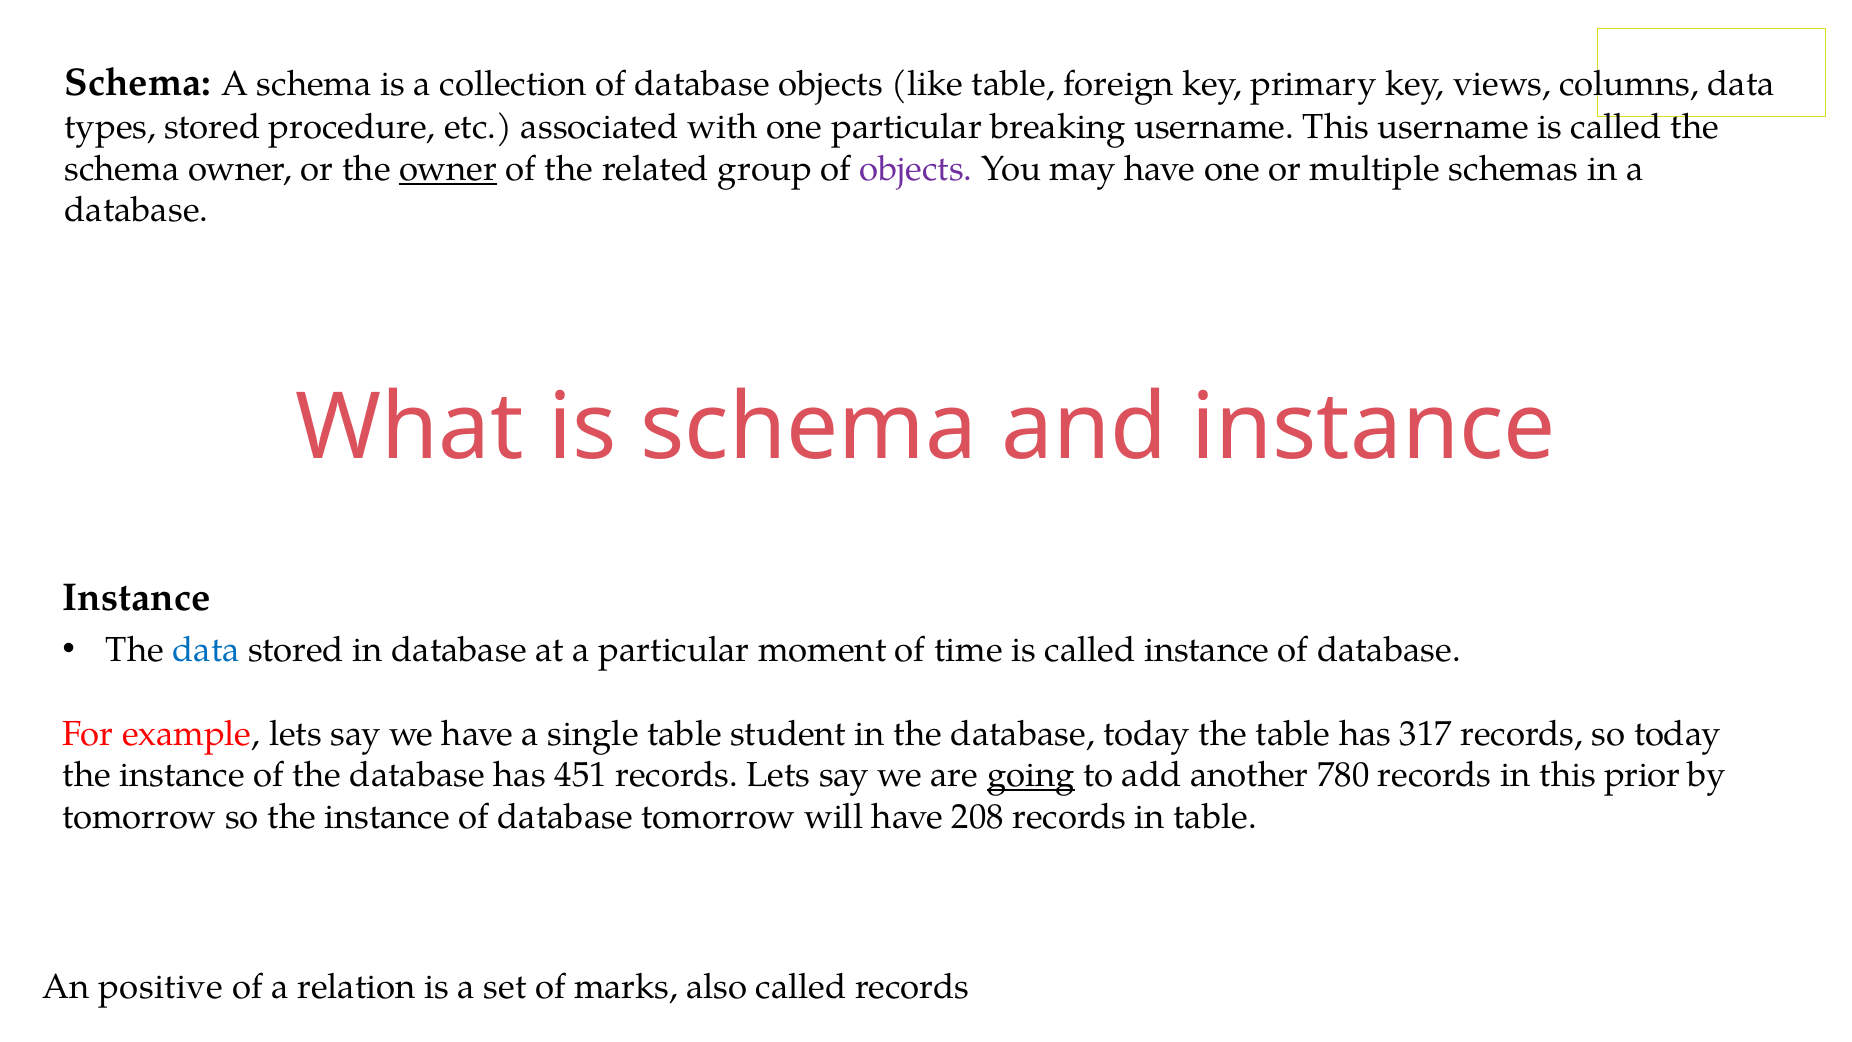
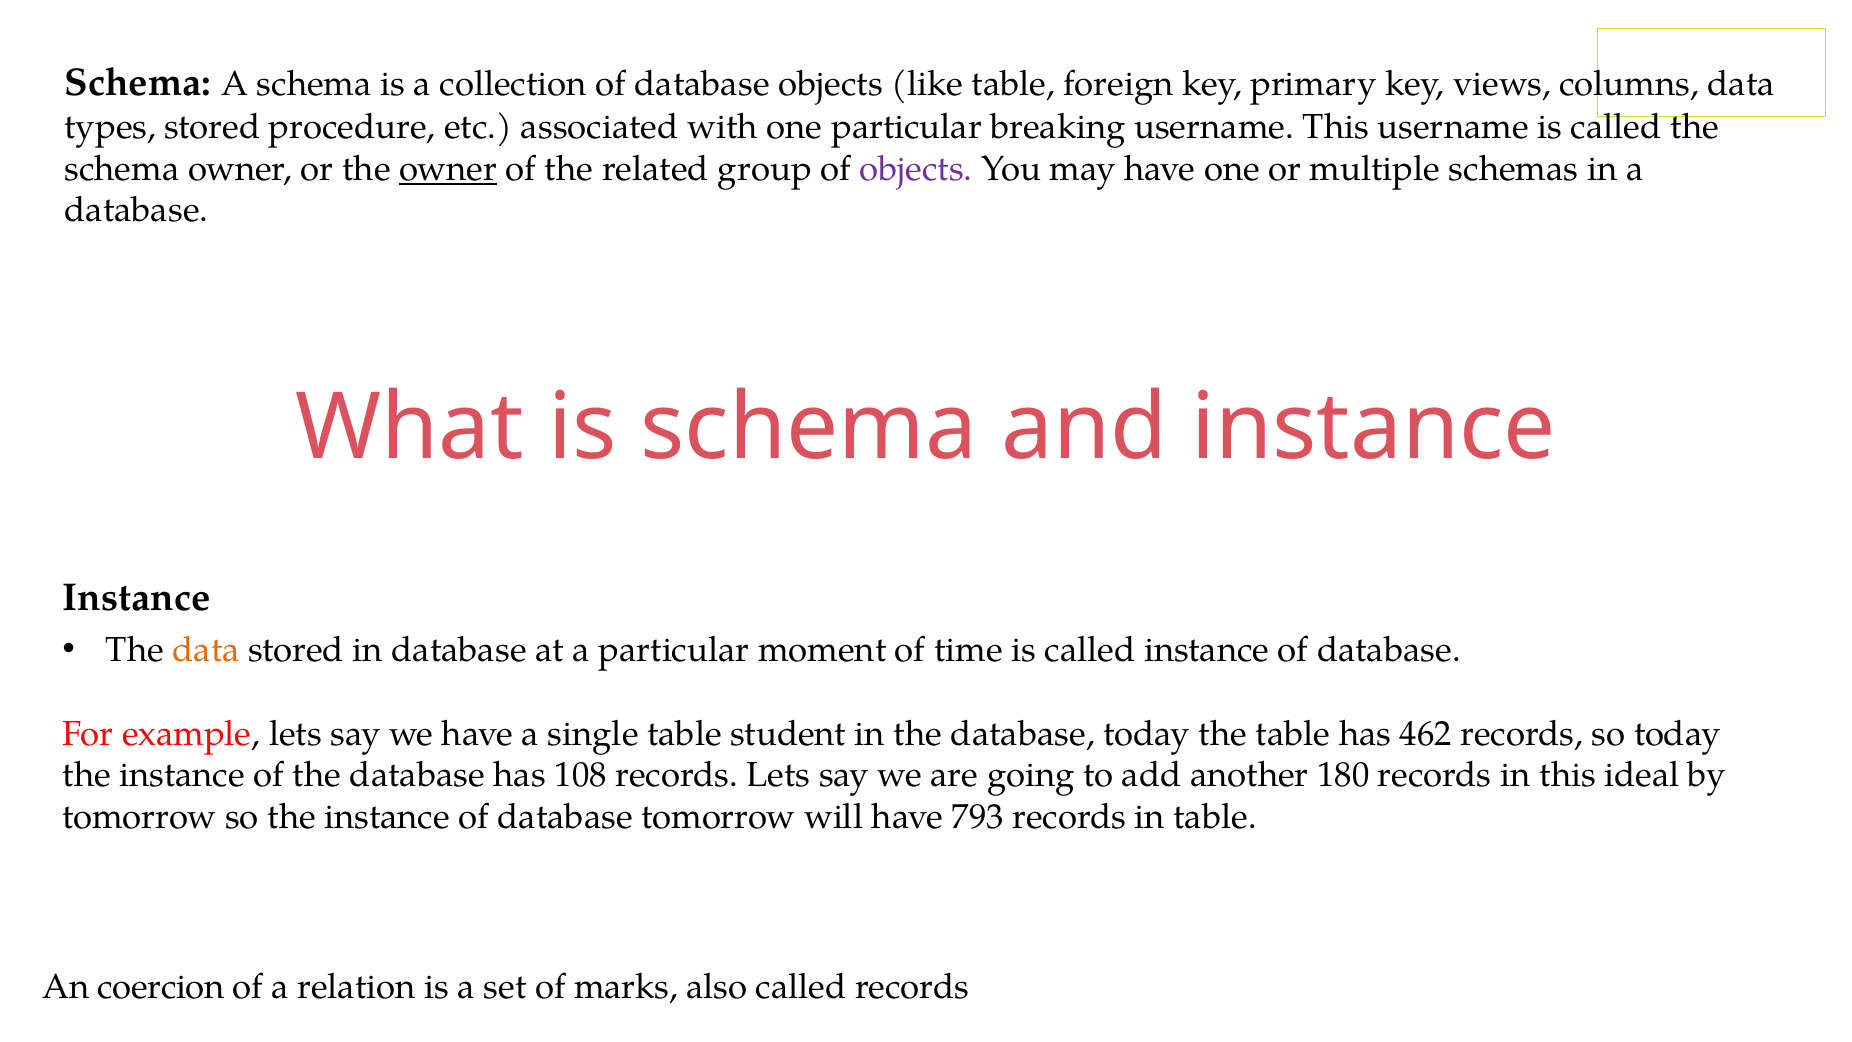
data colour: blue -> orange (206, 650)
317: 317 -> 462 (1426, 734)
451: 451 -> 108 (581, 775)
going underline: present -> none (1031, 775)
780: 780 -> 180 (1343, 775)
prior: prior -> ideal (1642, 775)
208: 208 -> 793 (978, 817)
positive: positive -> coercion (161, 987)
